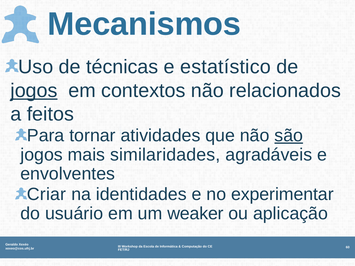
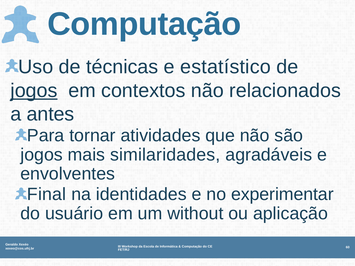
Mecanismos: Mecanismos -> Computação (144, 24)
feitos: feitos -> antes (50, 114)
são underline: present -> none (289, 136)
Criar: Criar -> Final (47, 195)
weaker: weaker -> without (195, 214)
